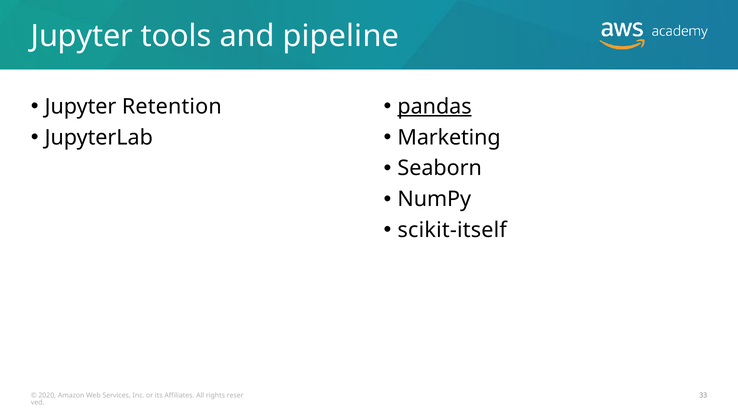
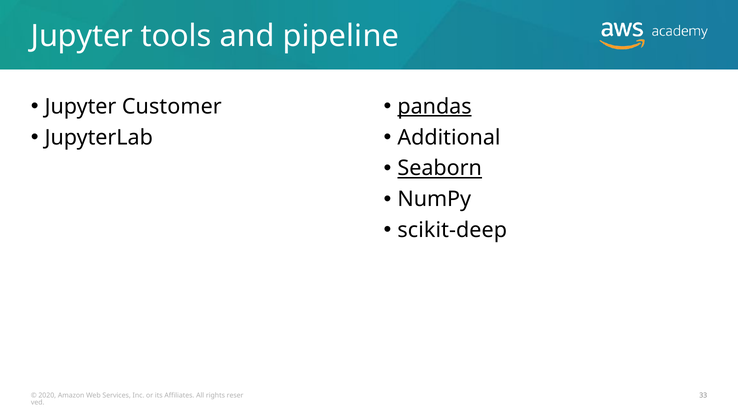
Retention: Retention -> Customer (172, 107)
Marketing: Marketing -> Additional (449, 137)
Seaborn underline: none -> present (440, 168)
scikit-itself: scikit-itself -> scikit-deep (452, 230)
